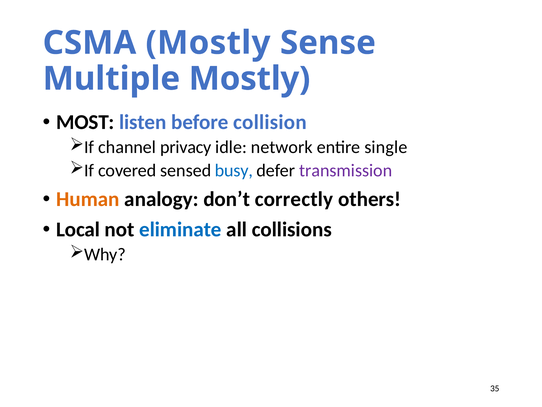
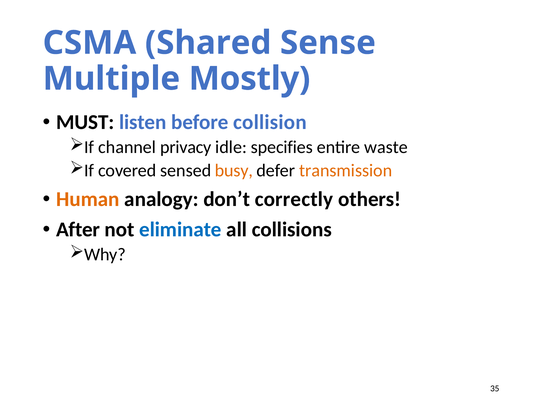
CSMA Mostly: Mostly -> Shared (208, 43)
MOST: MOST -> MUST (85, 122)
network: network -> specifies (282, 147)
single: single -> waste (386, 147)
busy colour: blue -> orange (234, 170)
transmission colour: purple -> orange (346, 170)
Local: Local -> After (78, 229)
